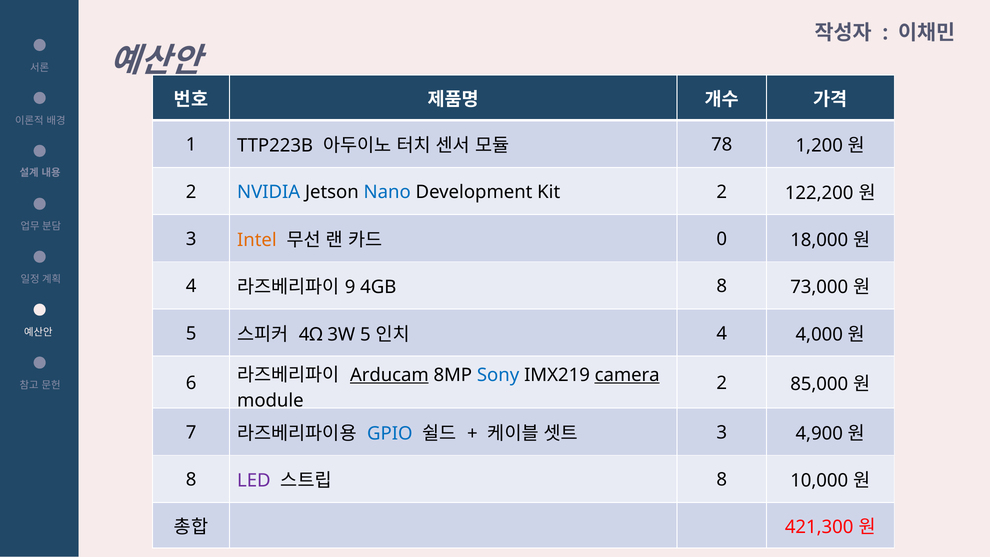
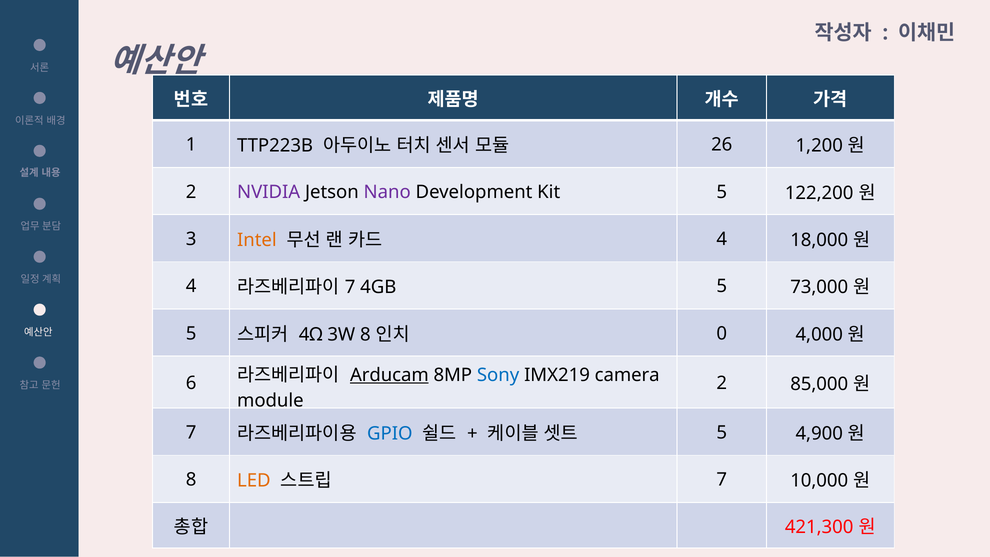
78: 78 -> 26 (722, 145)
NVIDIA colour: blue -> purple (269, 192)
Nano colour: blue -> purple (387, 192)
Kit 2: 2 -> 5 (722, 192)
0: 0 -> 4 (722, 239)
9: 9 -> 7 (350, 287)
4GB 8: 8 -> 5 (722, 286)
3W 5: 5 -> 8 (365, 334)
4: 4 -> 0 (722, 333)
camera underline: present -> none (627, 375)
3: 3 -> 5 (722, 433)
LED colour: purple -> orange (254, 481)
8: 8 -> 7 (722, 480)
